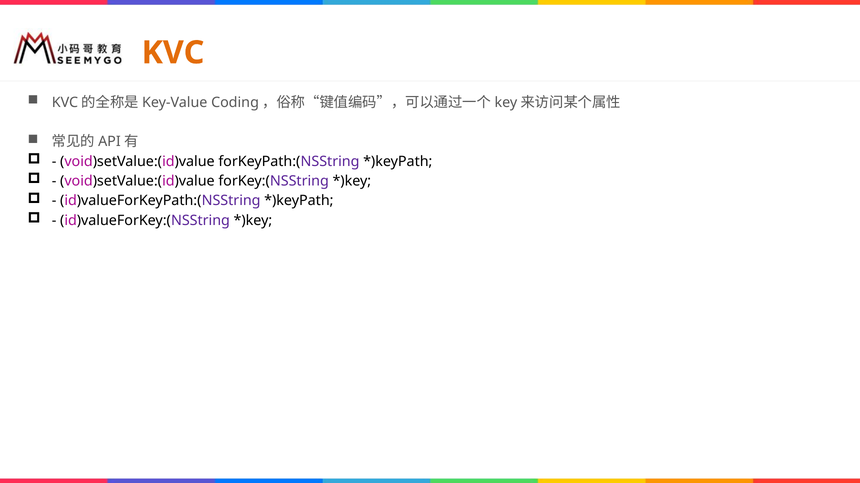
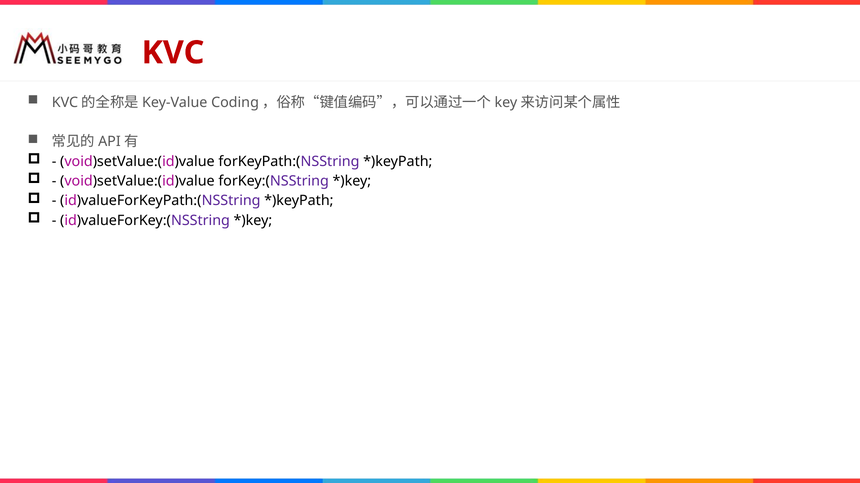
KVC colour: orange -> red (173, 53)
